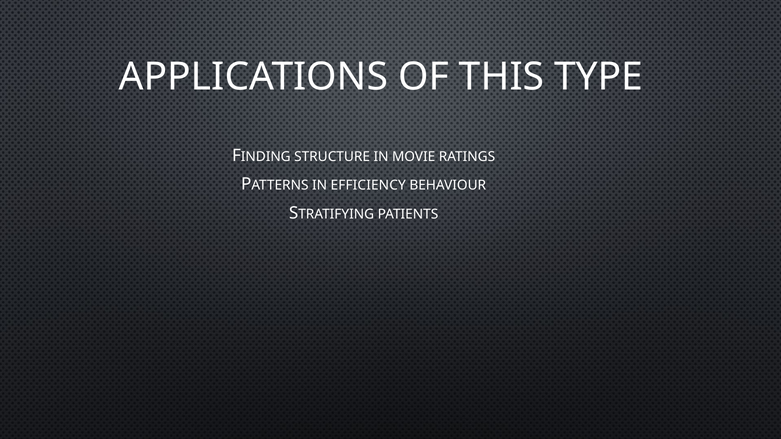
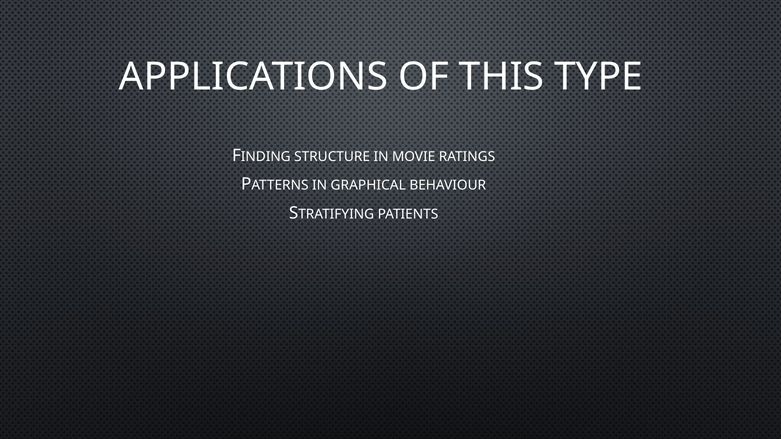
EFFICIENCY: EFFICIENCY -> GRAPHICAL (368, 186)
